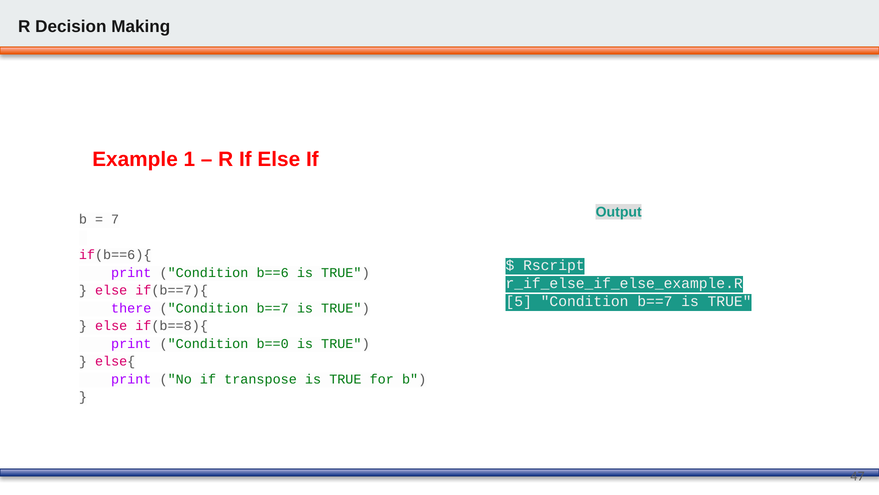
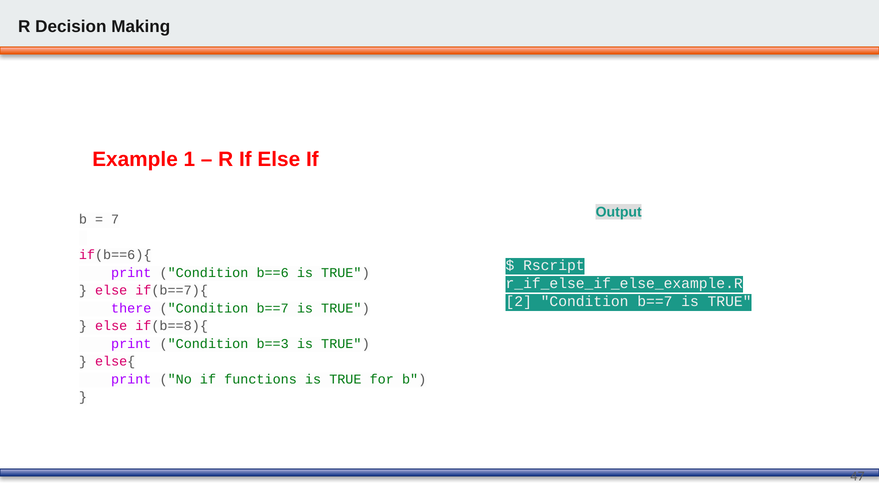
5: 5 -> 2 (519, 301)
b==0: b==0 -> b==3 (273, 343)
transpose: transpose -> functions (261, 379)
